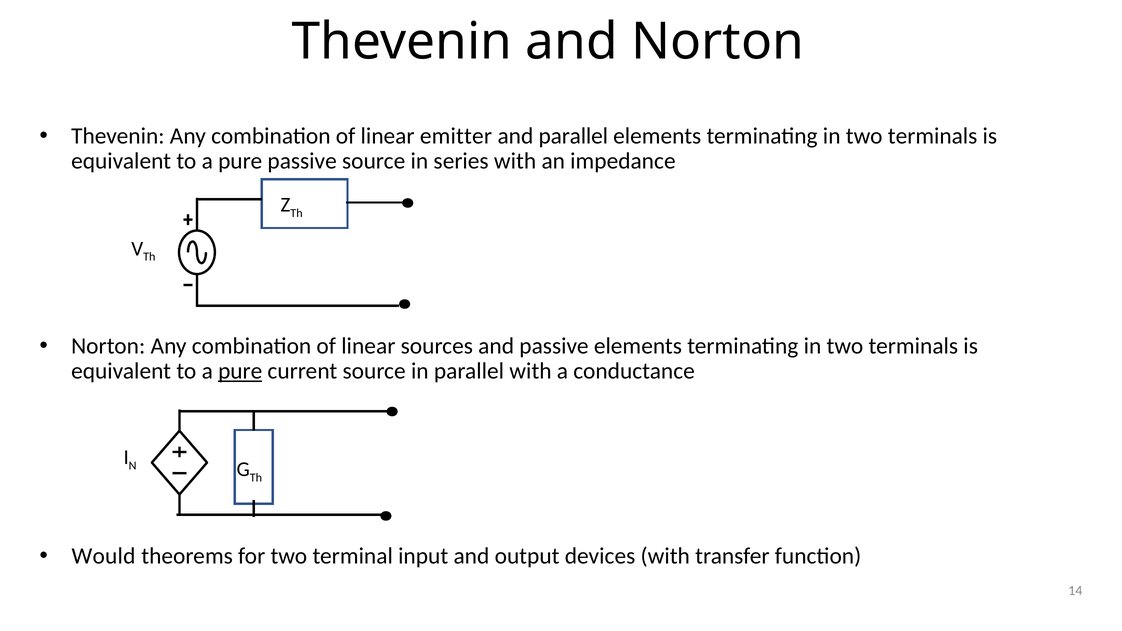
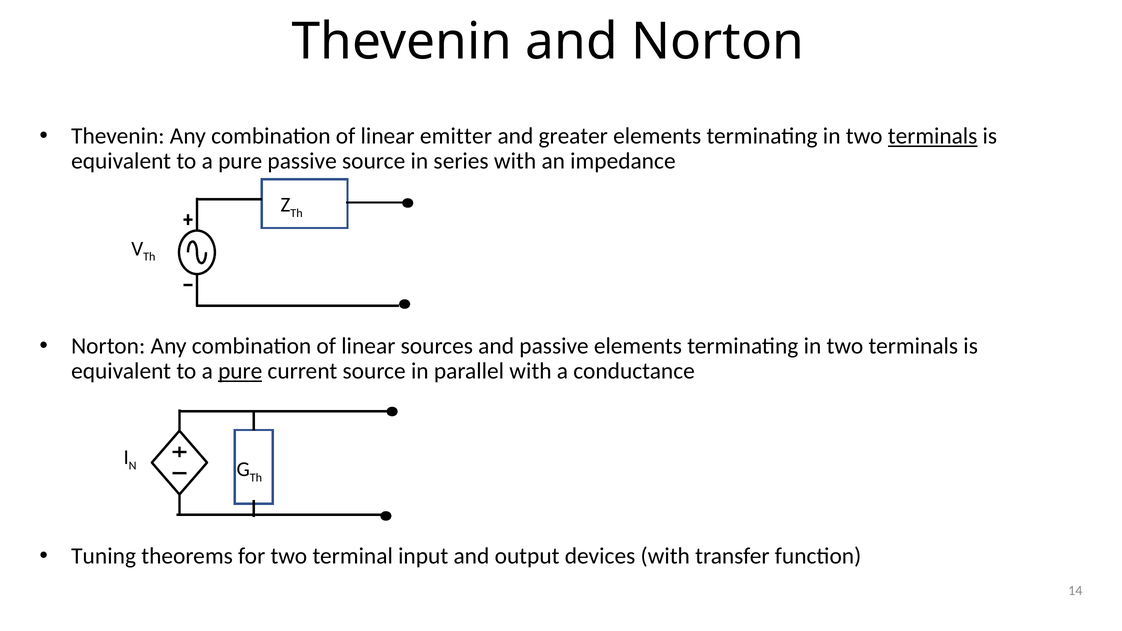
and parallel: parallel -> greater (573, 136)
terminals underline: none -> present (933, 136)
Would: Would -> Tuning (104, 556)
